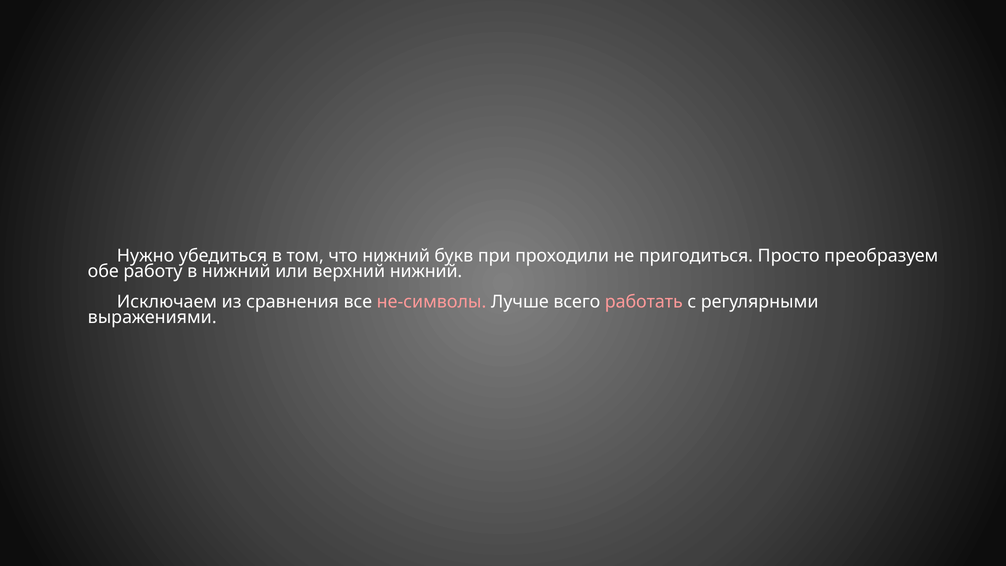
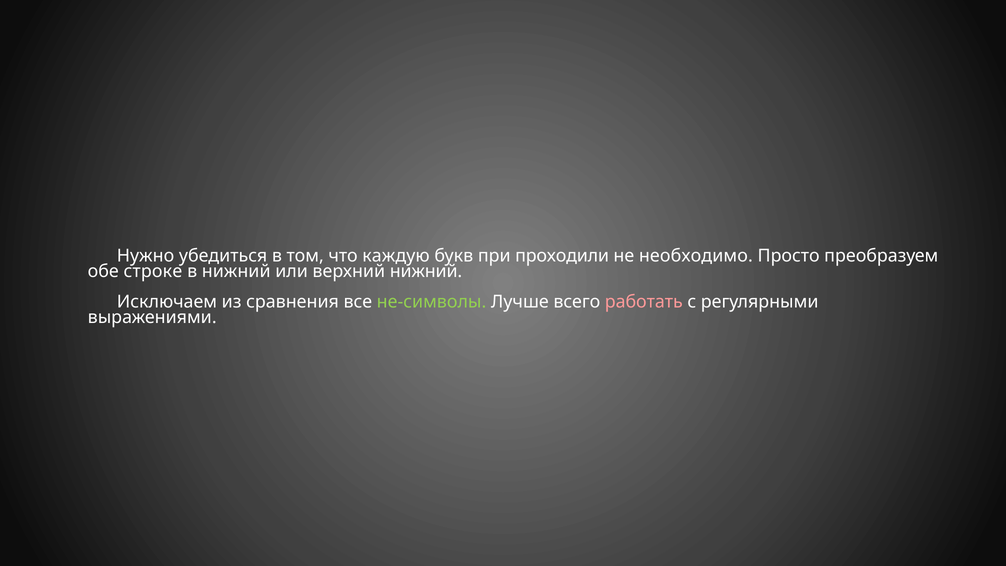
что нижний: нижний -> каждую (396, 256)
пригодиться: пригодиться -> необходимо (696, 256)
работу: работу -> строке (153, 271)
не-символы colour: pink -> light green (432, 302)
